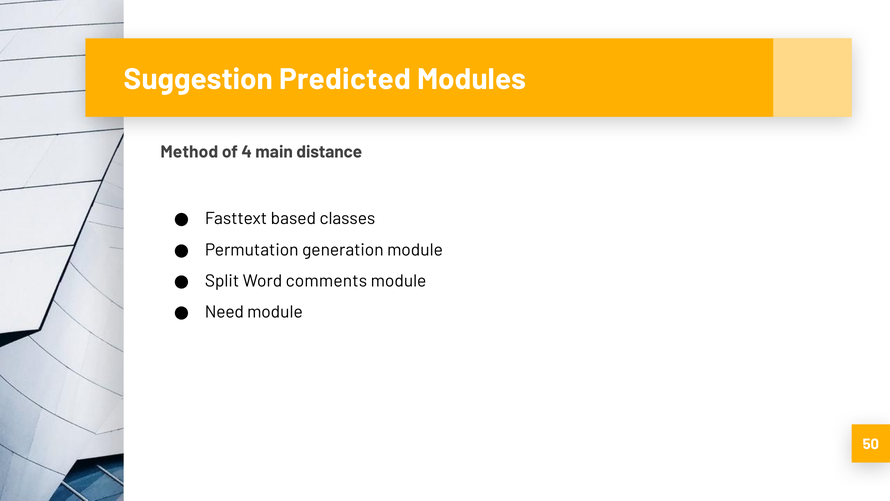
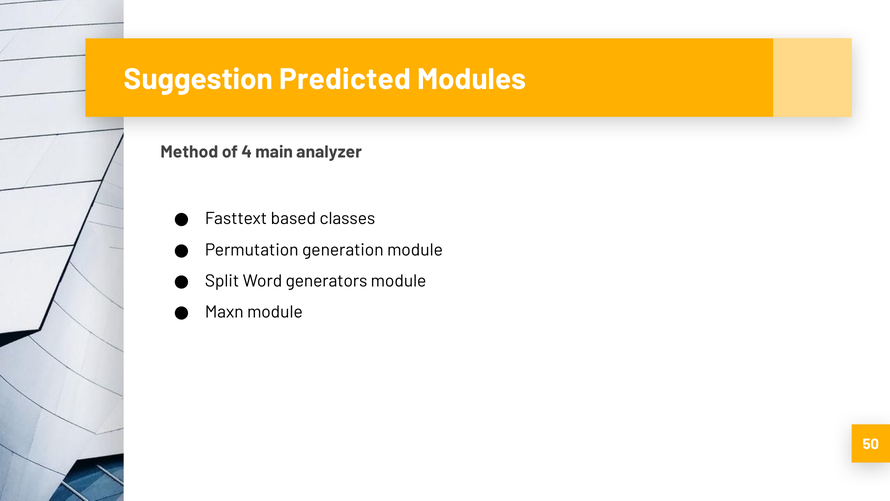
distance: distance -> analyzer (329, 152)
comments: comments -> generators (327, 281)
Need: Need -> Maxn (224, 312)
